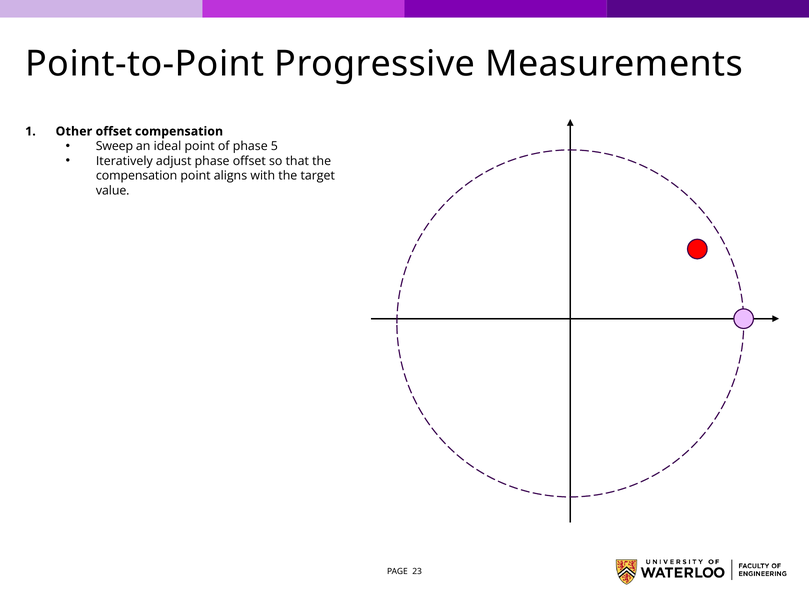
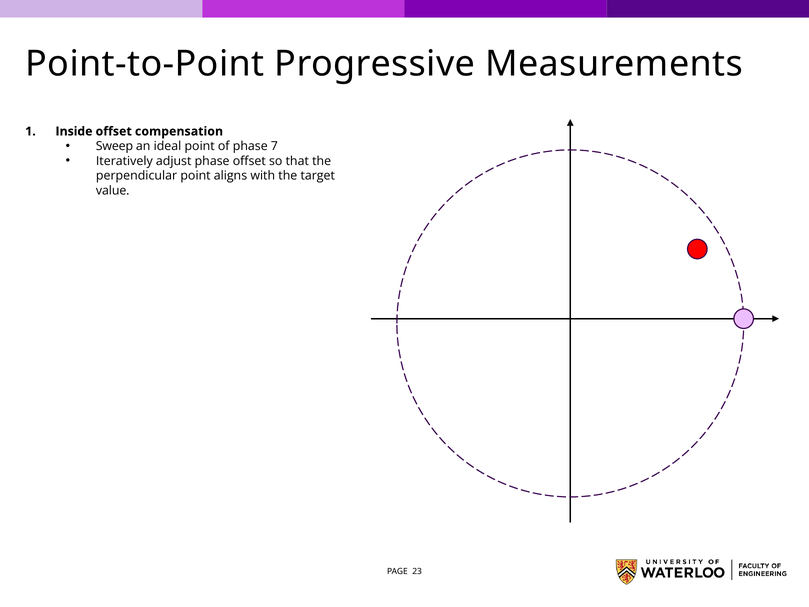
Other: Other -> Inside (74, 131)
5: 5 -> 7 (274, 146)
compensation: compensation -> perpendicular (137, 176)
